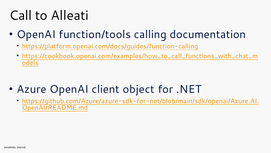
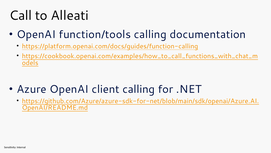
client object: object -> calling (139, 89)
